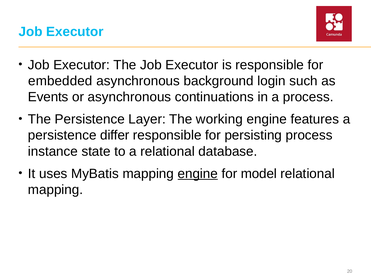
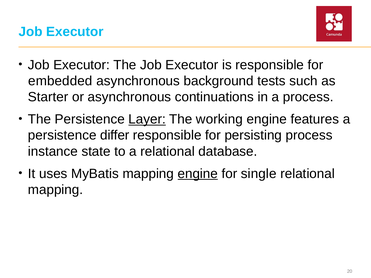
login: login -> tests (272, 81)
Events: Events -> Starter (48, 97)
Layer underline: none -> present (147, 119)
model: model -> single (259, 174)
